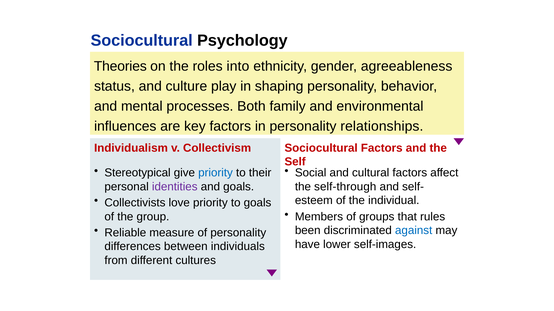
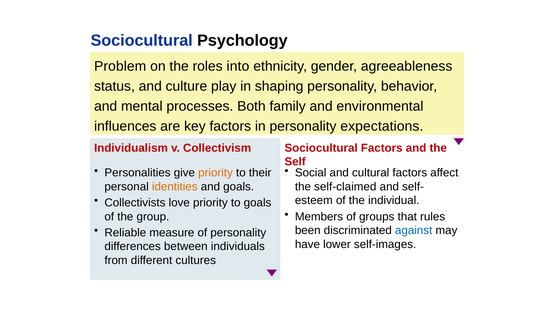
Theories: Theories -> Problem (120, 67)
relationships: relationships -> expectations (382, 126)
Stereotypical: Stereotypical -> Personalities (138, 173)
priority colour: blue -> orange (216, 173)
identities colour: purple -> orange (175, 187)
self-through: self-through -> self-claimed (345, 187)
